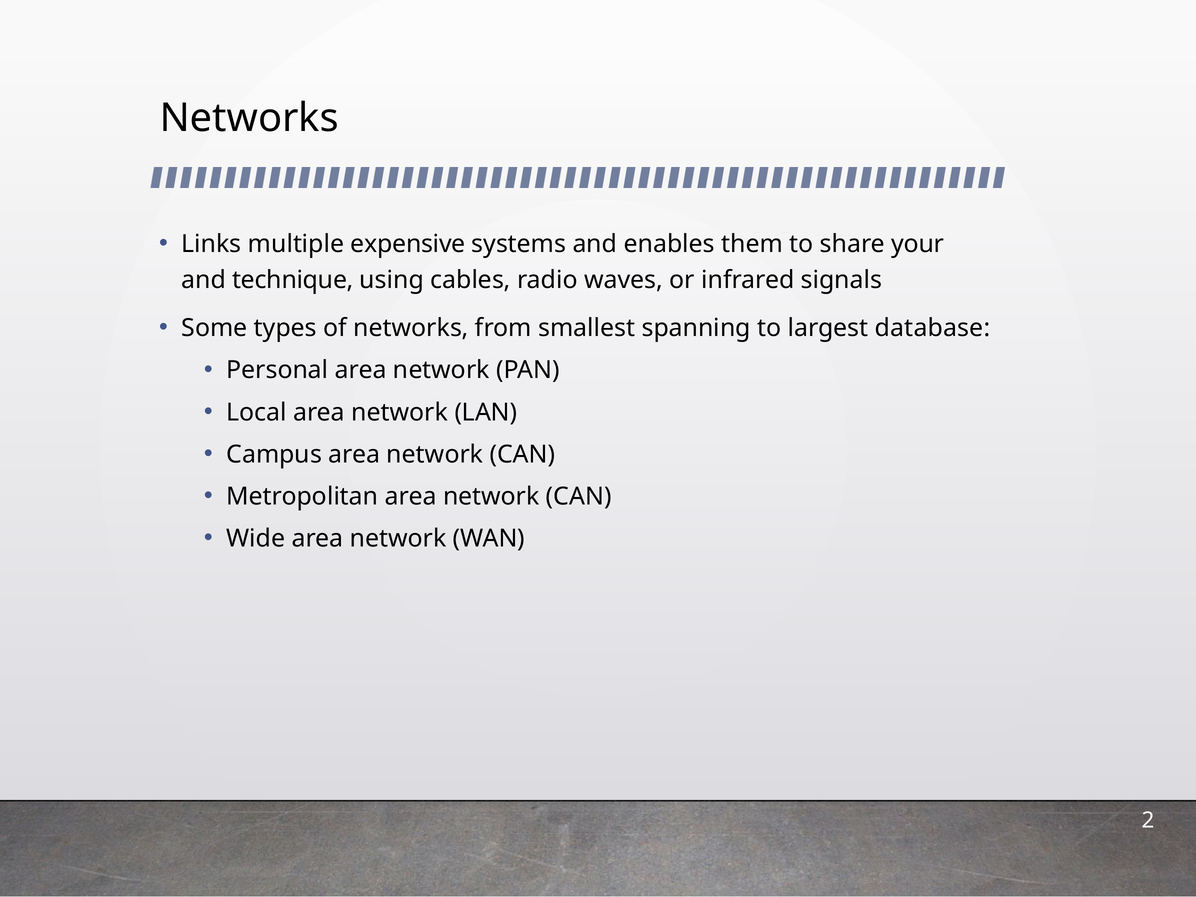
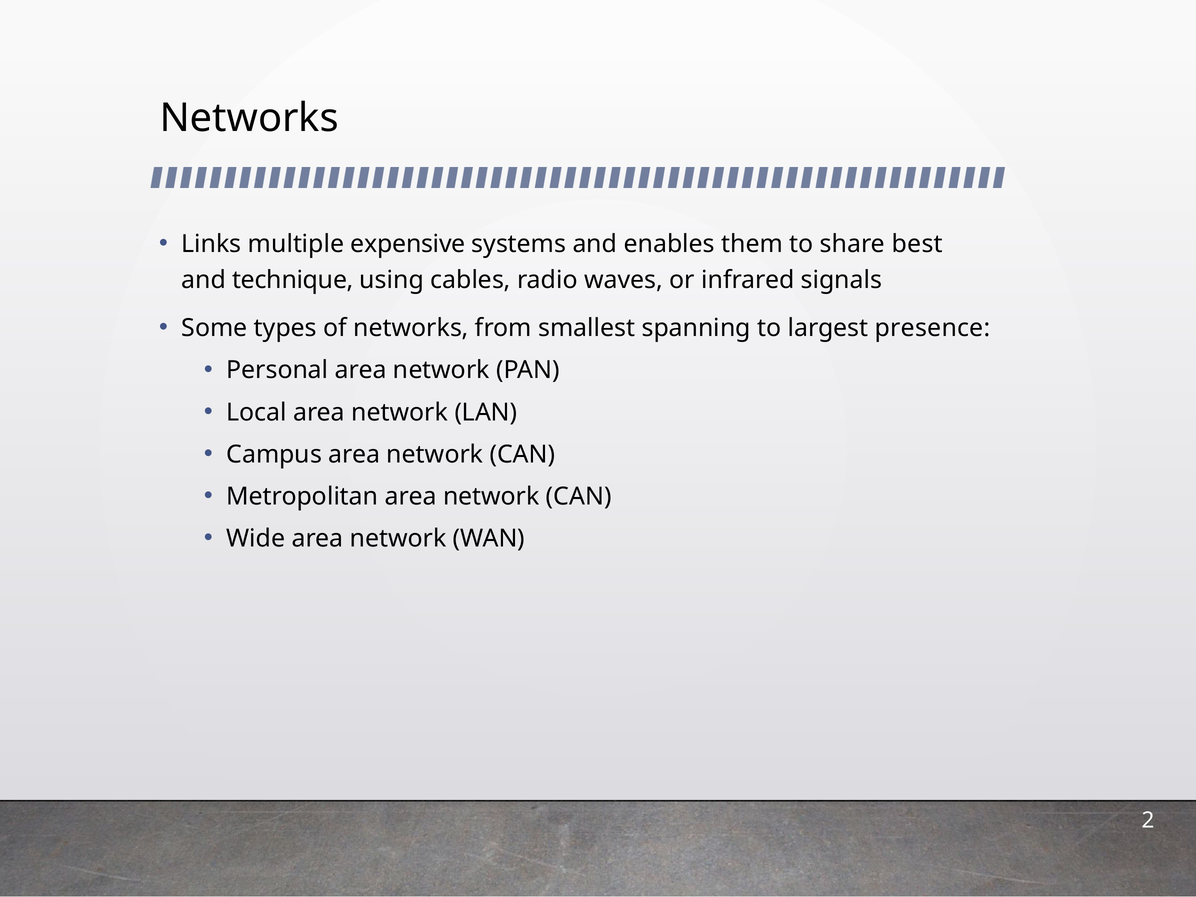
your: your -> best (917, 244)
database: database -> presence (933, 328)
